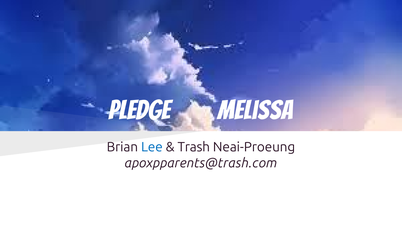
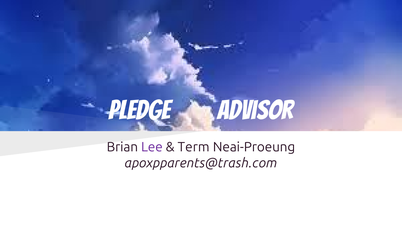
Melissa: Melissa -> Advisor (255, 111)
Lee colour: blue -> purple (152, 147)
Trash: Trash -> Term (194, 147)
